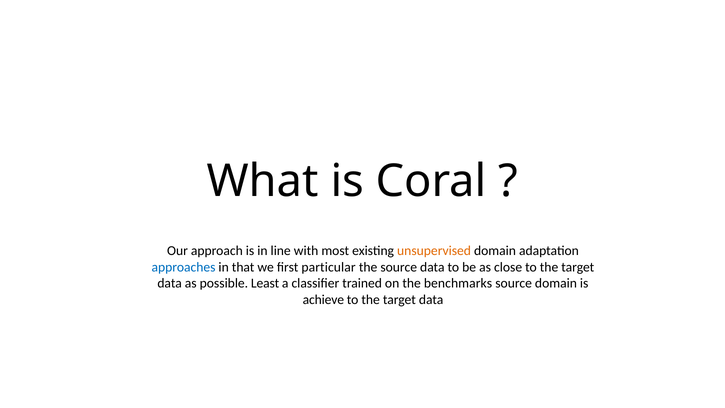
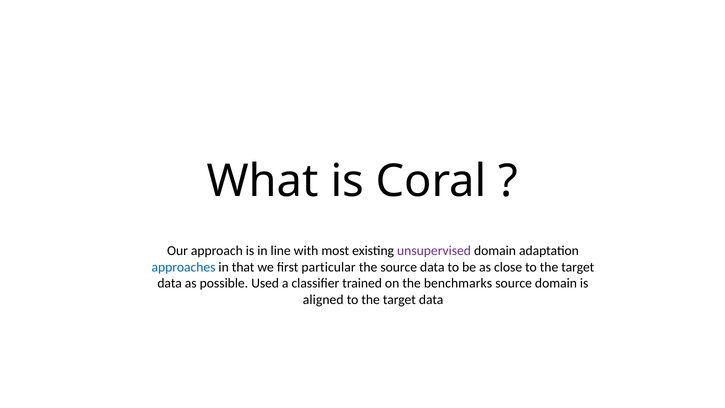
unsupervised colour: orange -> purple (434, 251)
Least: Least -> Used (265, 283)
achieve: achieve -> aligned (323, 300)
